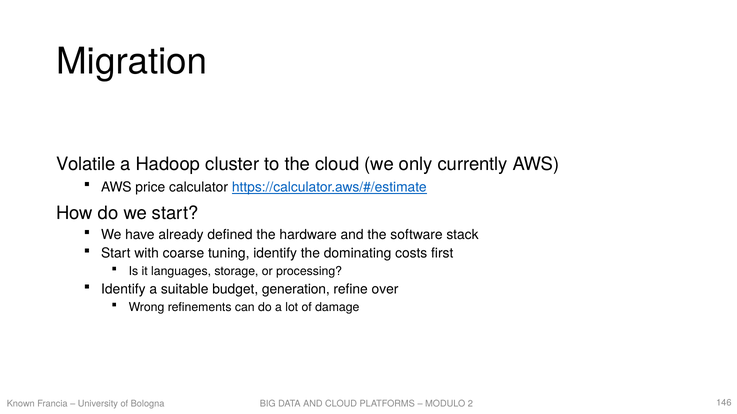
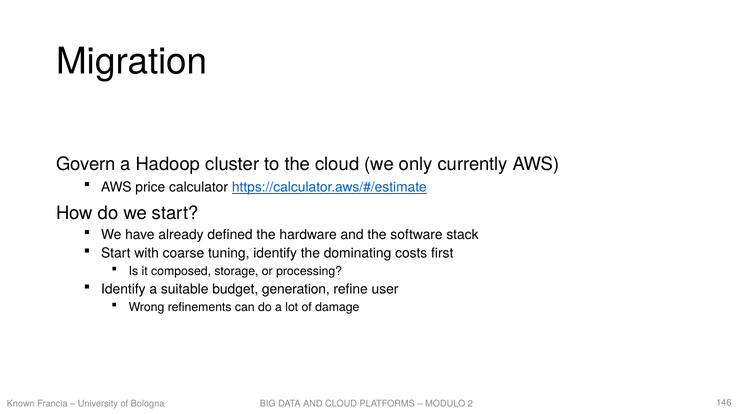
Volatile: Volatile -> Govern (86, 164)
languages: languages -> composed (181, 272)
over: over -> user (385, 289)
